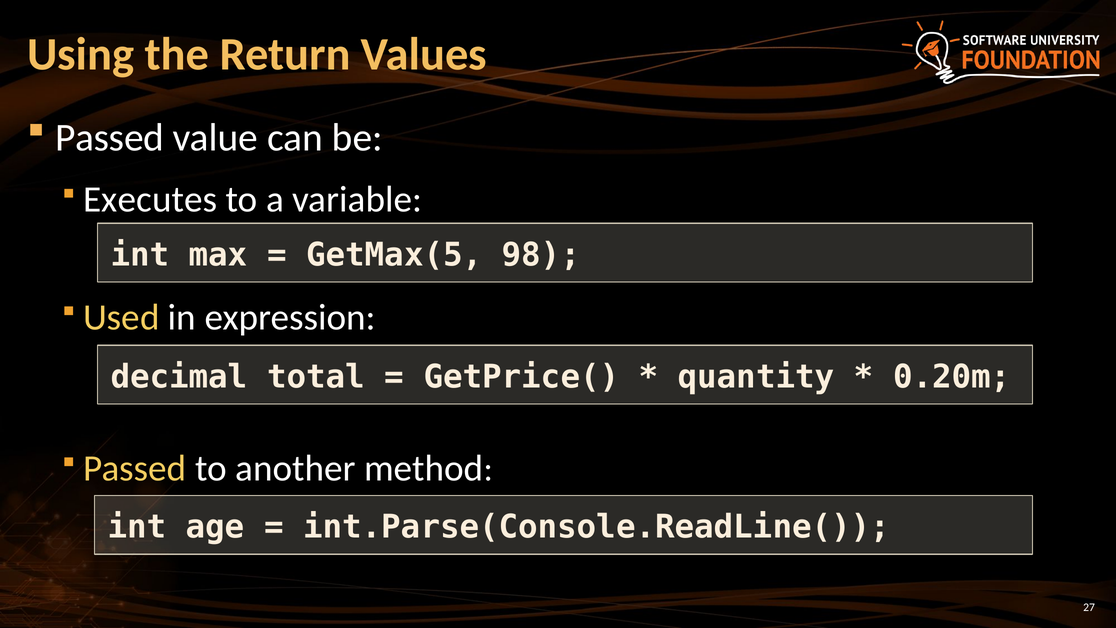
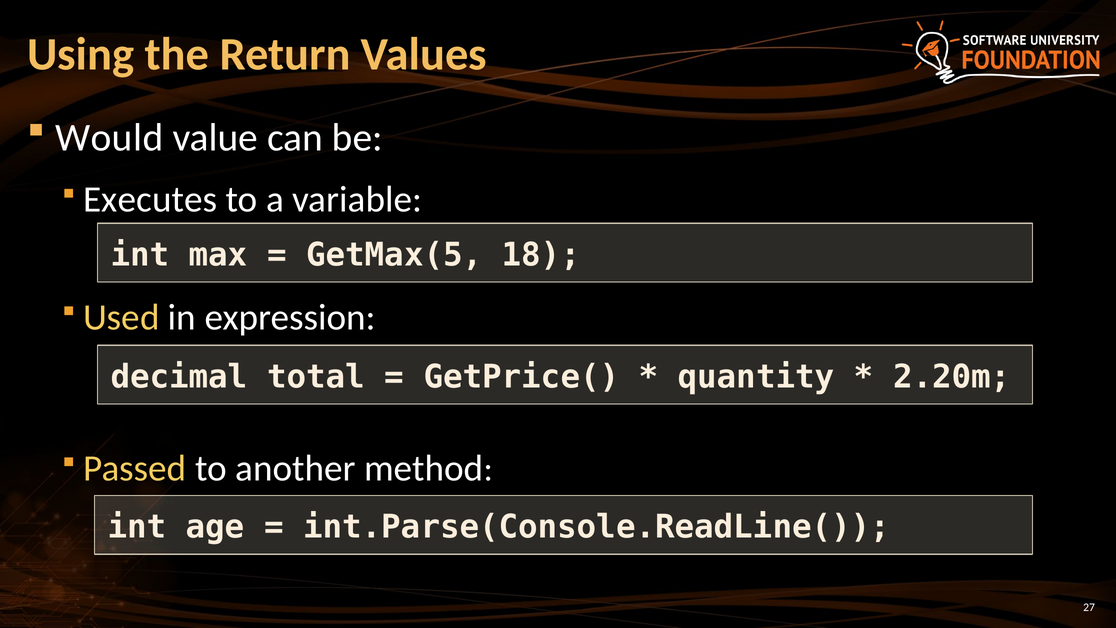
Passed: Passed -> Would (109, 138)
98: 98 -> 18 (541, 255)
0.20m: 0.20m -> 2.20m (952, 377)
